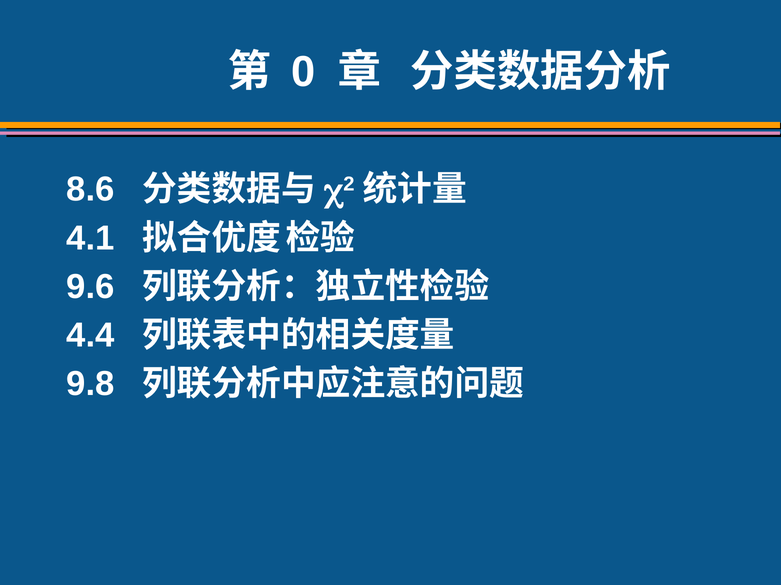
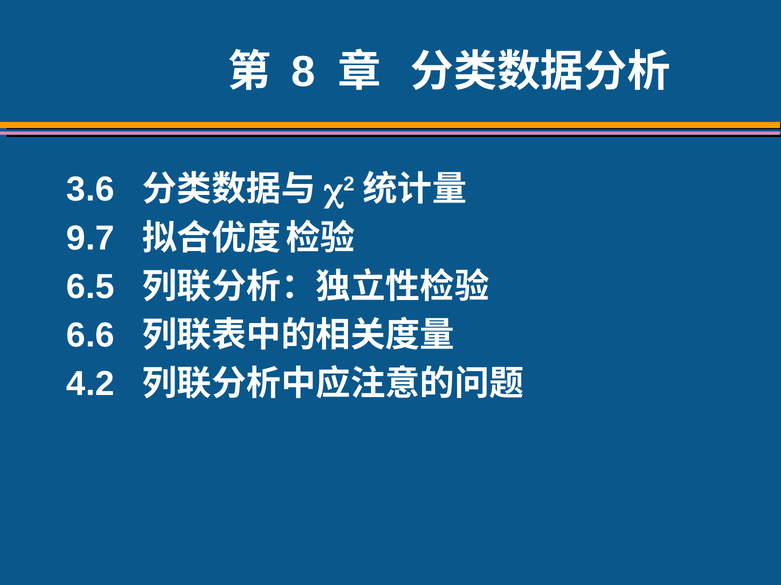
0: 0 -> 8 (303, 72)
8.6: 8.6 -> 3.6 (90, 190)
4.1: 4.1 -> 9.7 (90, 238)
9.6: 9.6 -> 6.5 (90, 287)
4.4: 4.4 -> 6.6 (90, 336)
9.8: 9.8 -> 4.2 (90, 384)
